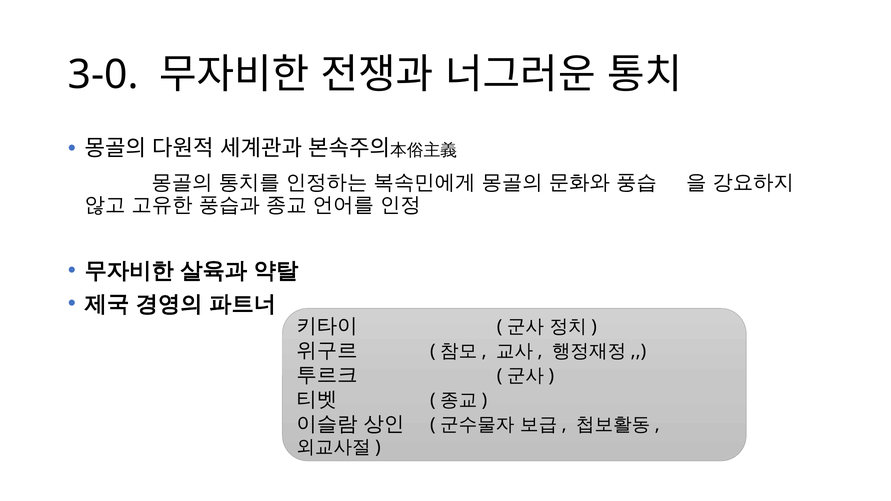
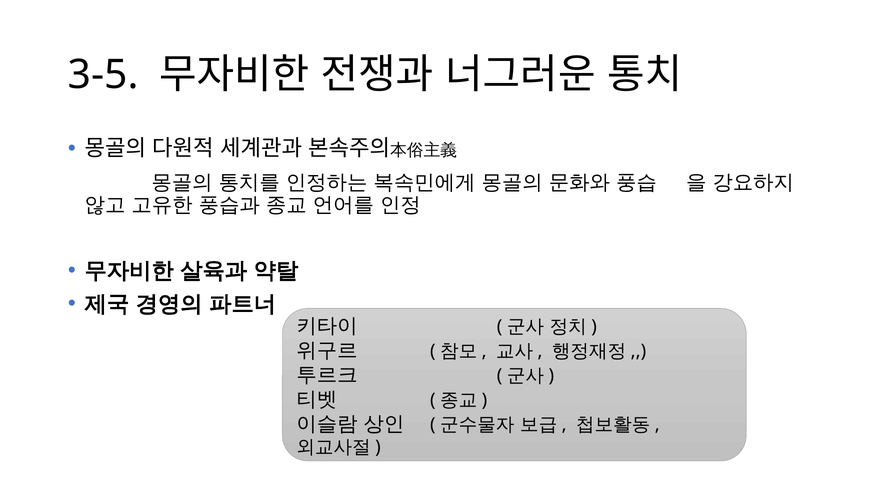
3-0: 3-0 -> 3-5 (103, 75)
